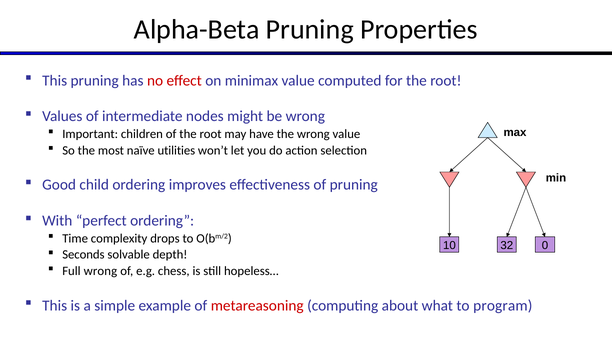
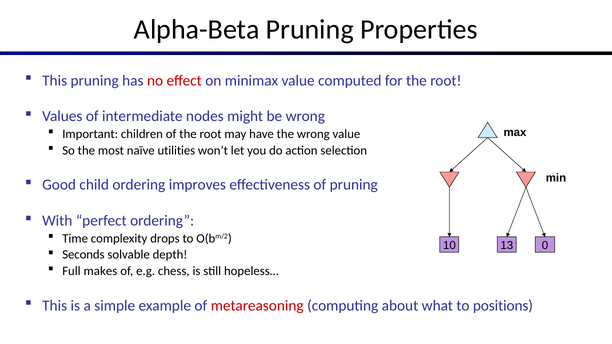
32: 32 -> 13 (507, 246)
Full wrong: wrong -> makes (100, 271)
program: program -> positions (503, 306)
